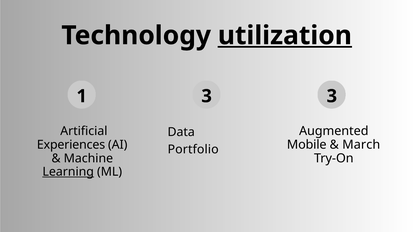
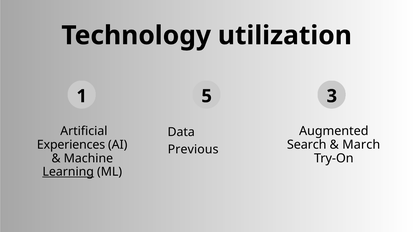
utilization underline: present -> none (285, 36)
1 3: 3 -> 5 (207, 96)
Mobile: Mobile -> Search (307, 145)
Portfolio: Portfolio -> Previous (193, 150)
